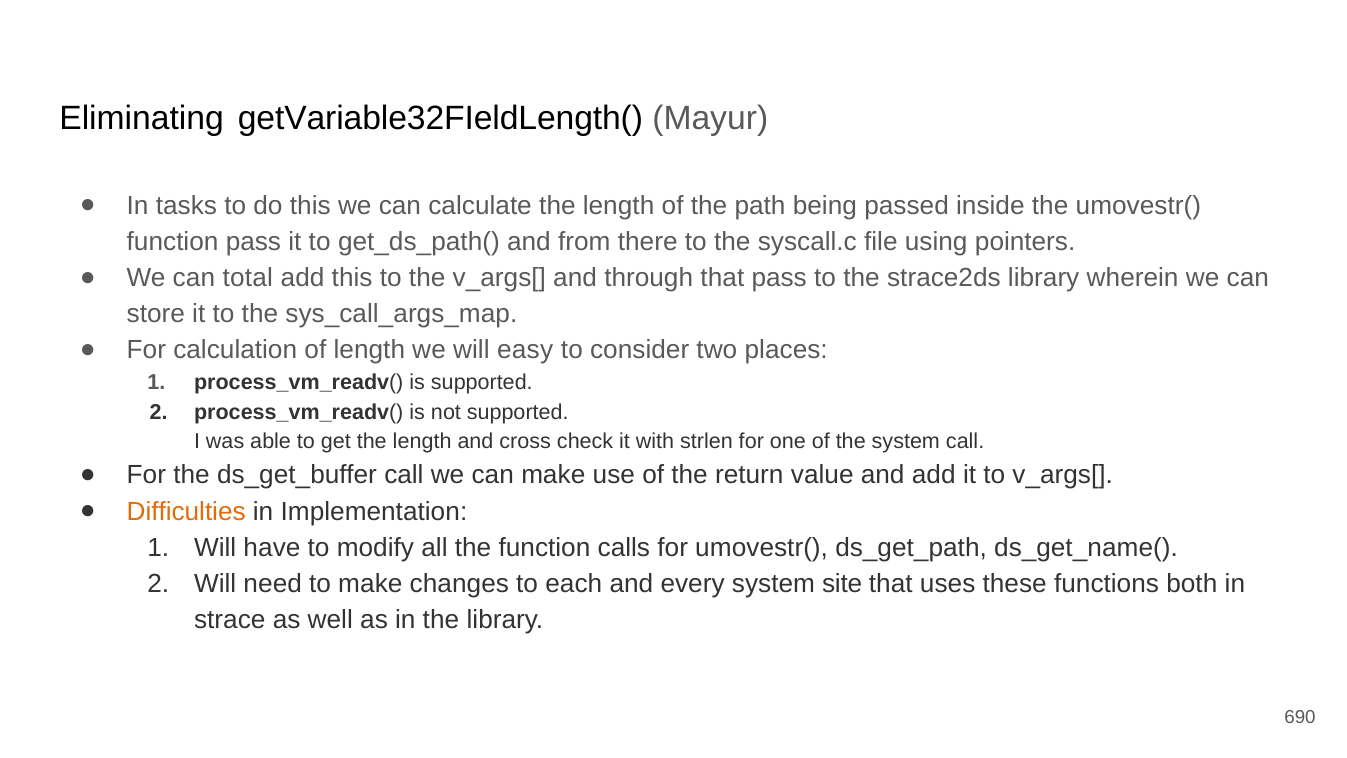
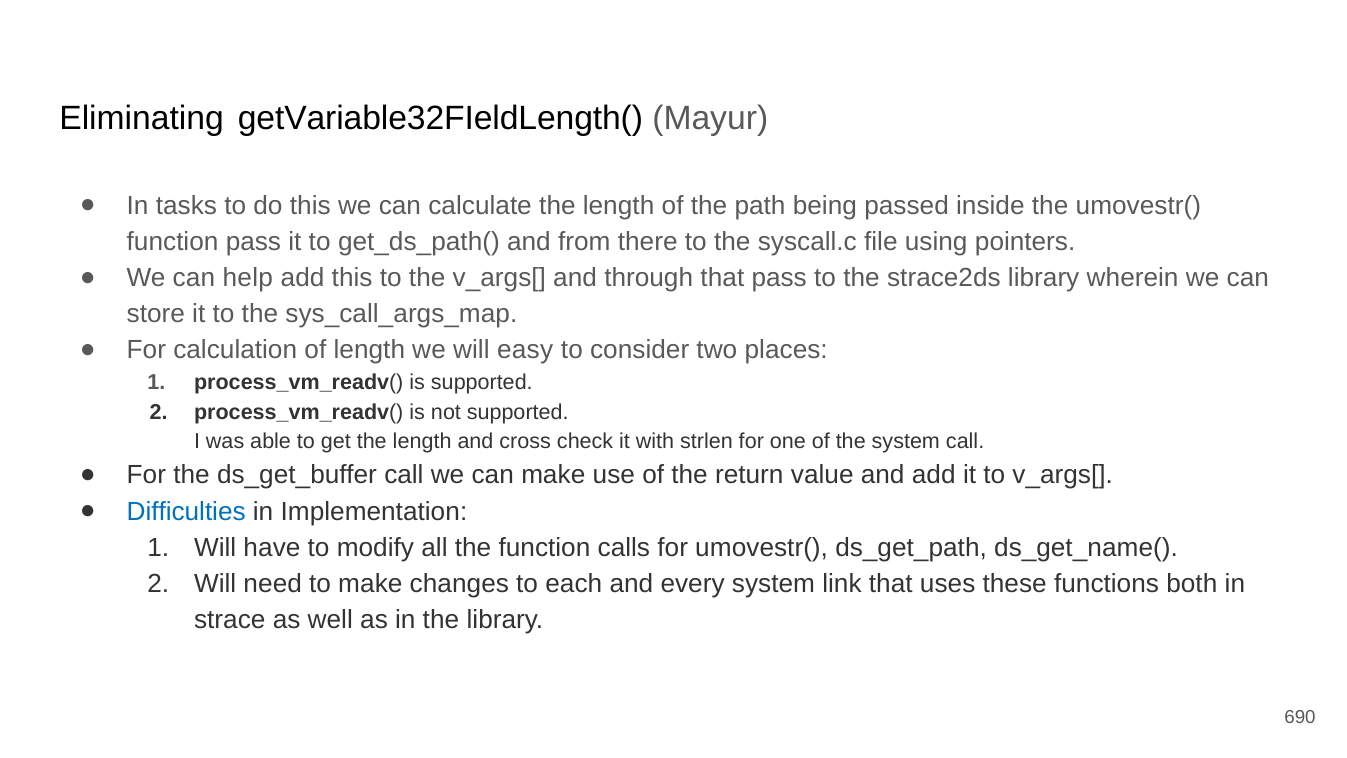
total: total -> help (248, 278)
Difficulties colour: orange -> blue (186, 511)
site: site -> link (842, 583)
